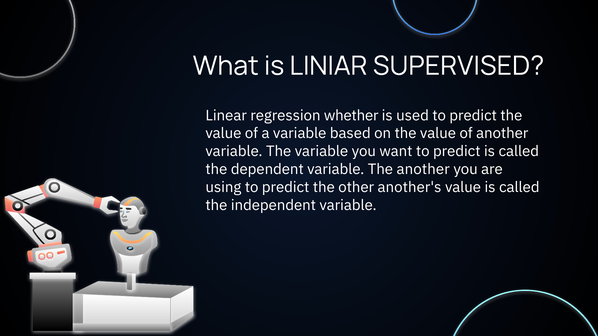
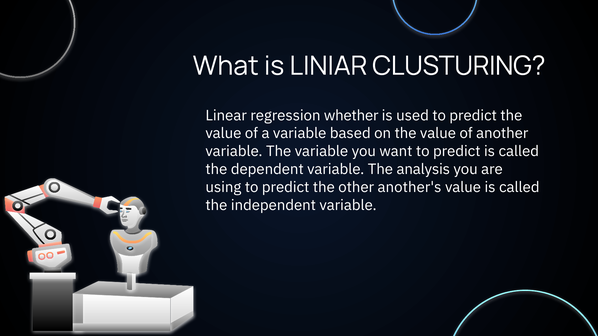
SUPERVISED: SUPERVISED -> CLUSTURING (459, 66)
The another: another -> analysis (423, 169)
